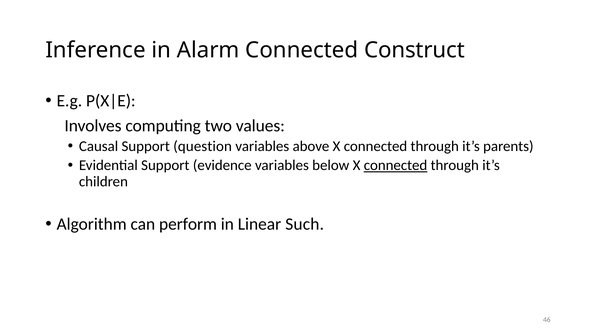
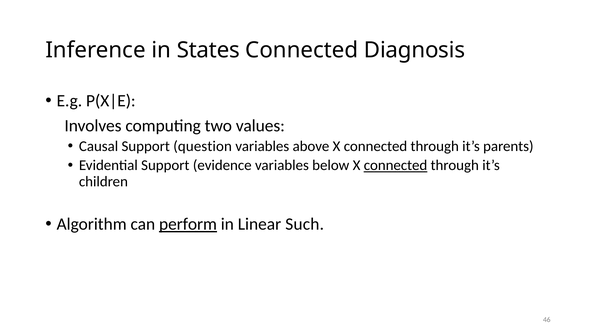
Alarm: Alarm -> States (208, 50)
Construct: Construct -> Diagnosis (415, 50)
perform underline: none -> present (188, 224)
